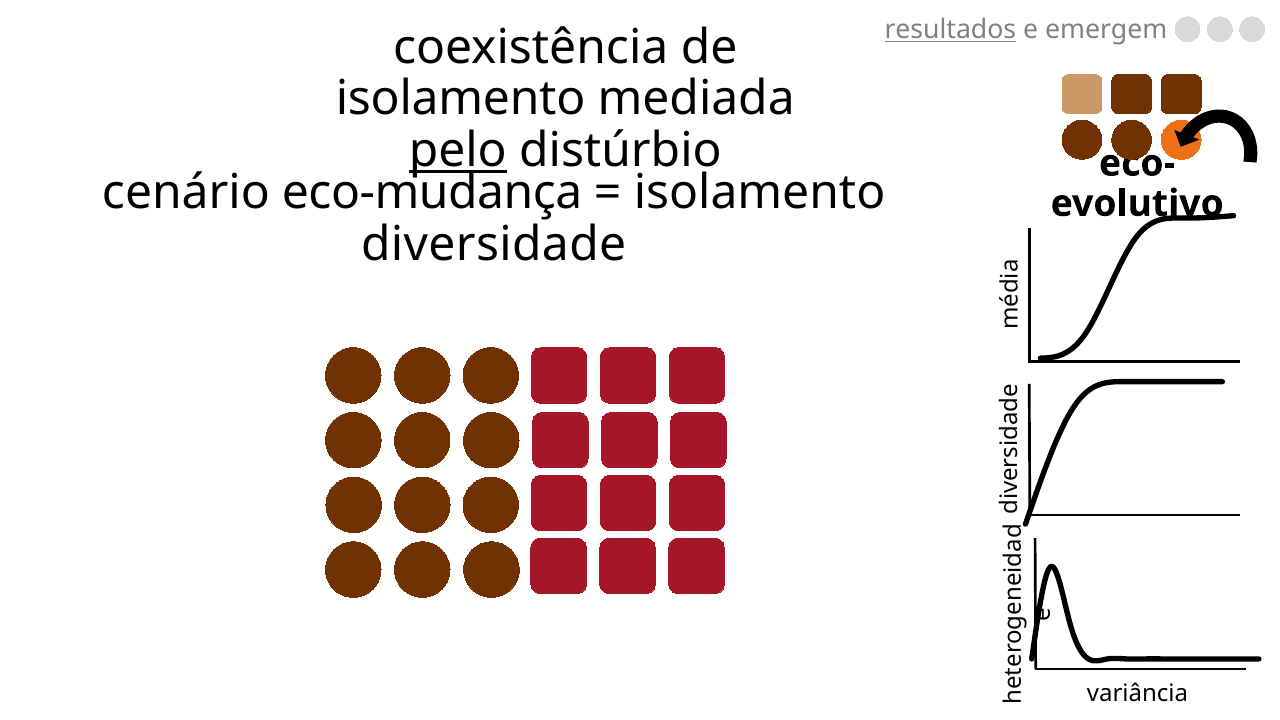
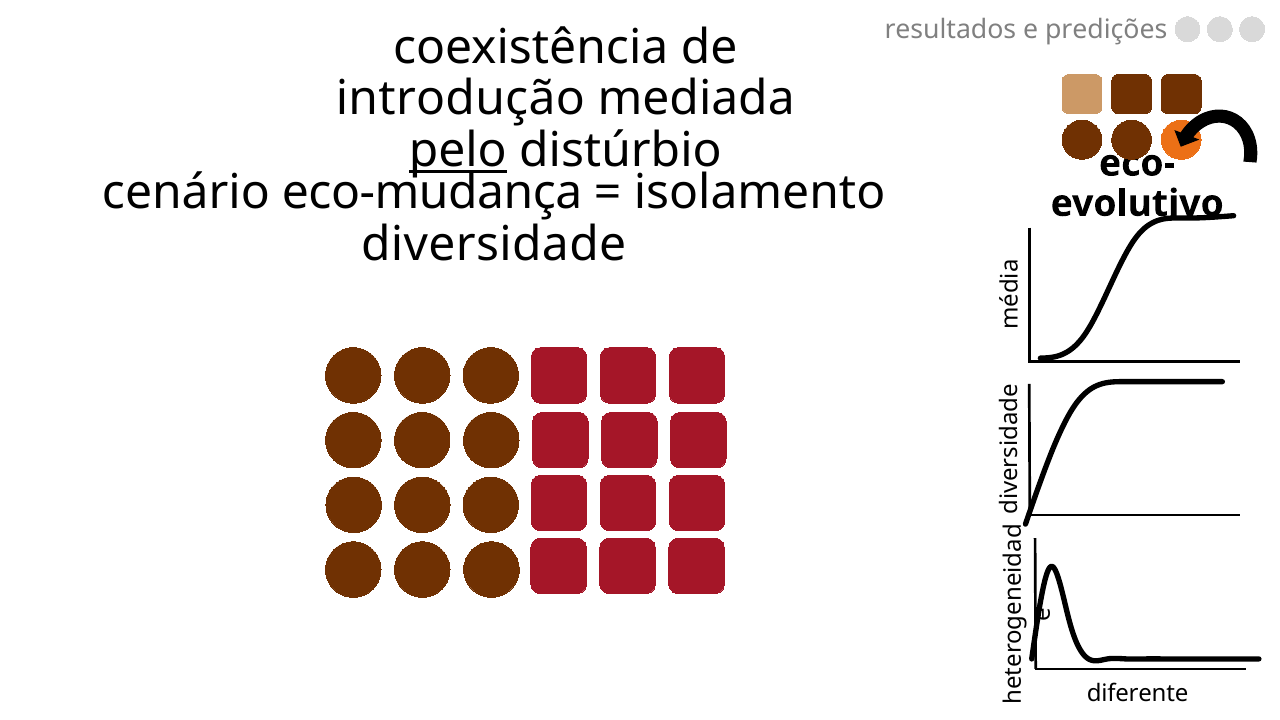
resultados underline: present -> none (950, 30)
emergem: emergem -> predições (1106, 30)
isolamento: isolamento -> introdução (460, 99)
variância: variância -> diferente (1138, 693)
